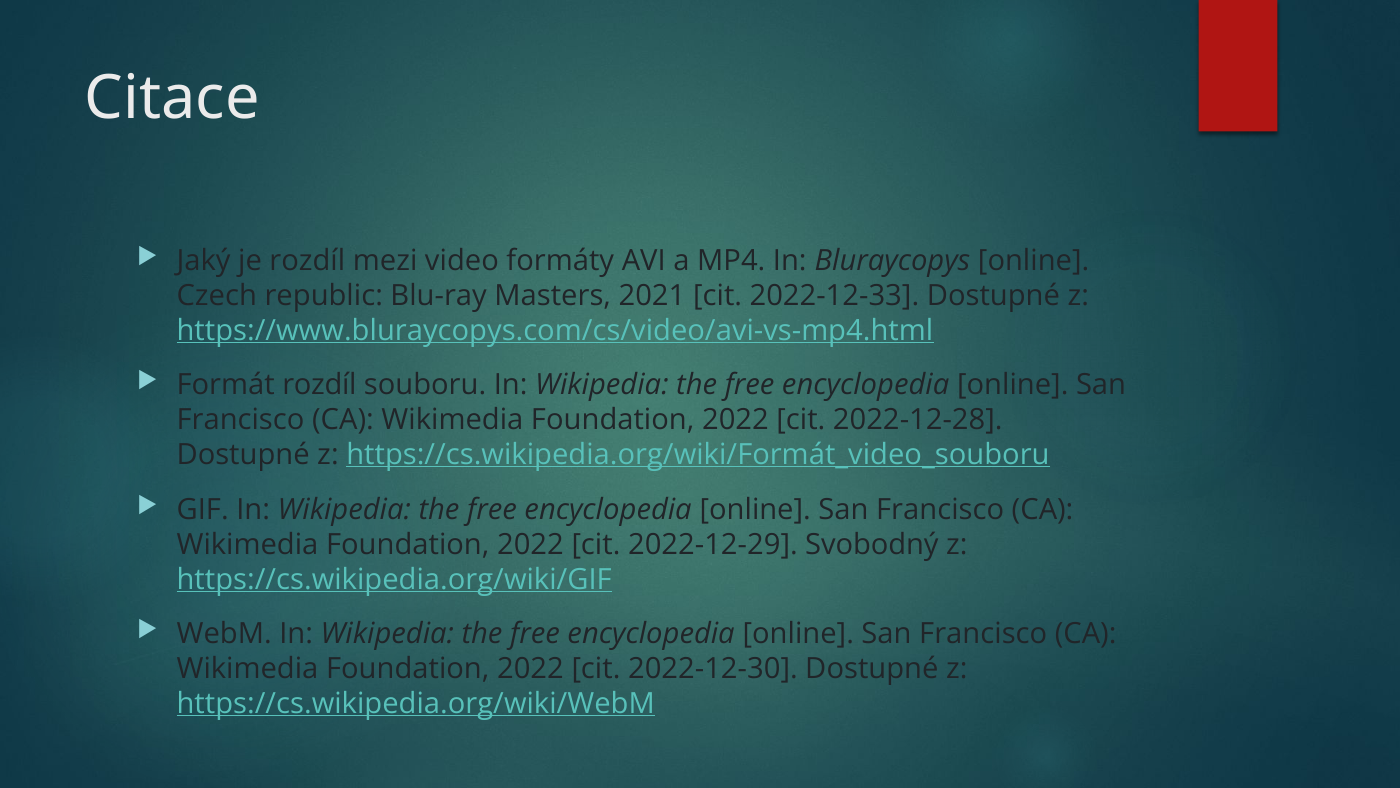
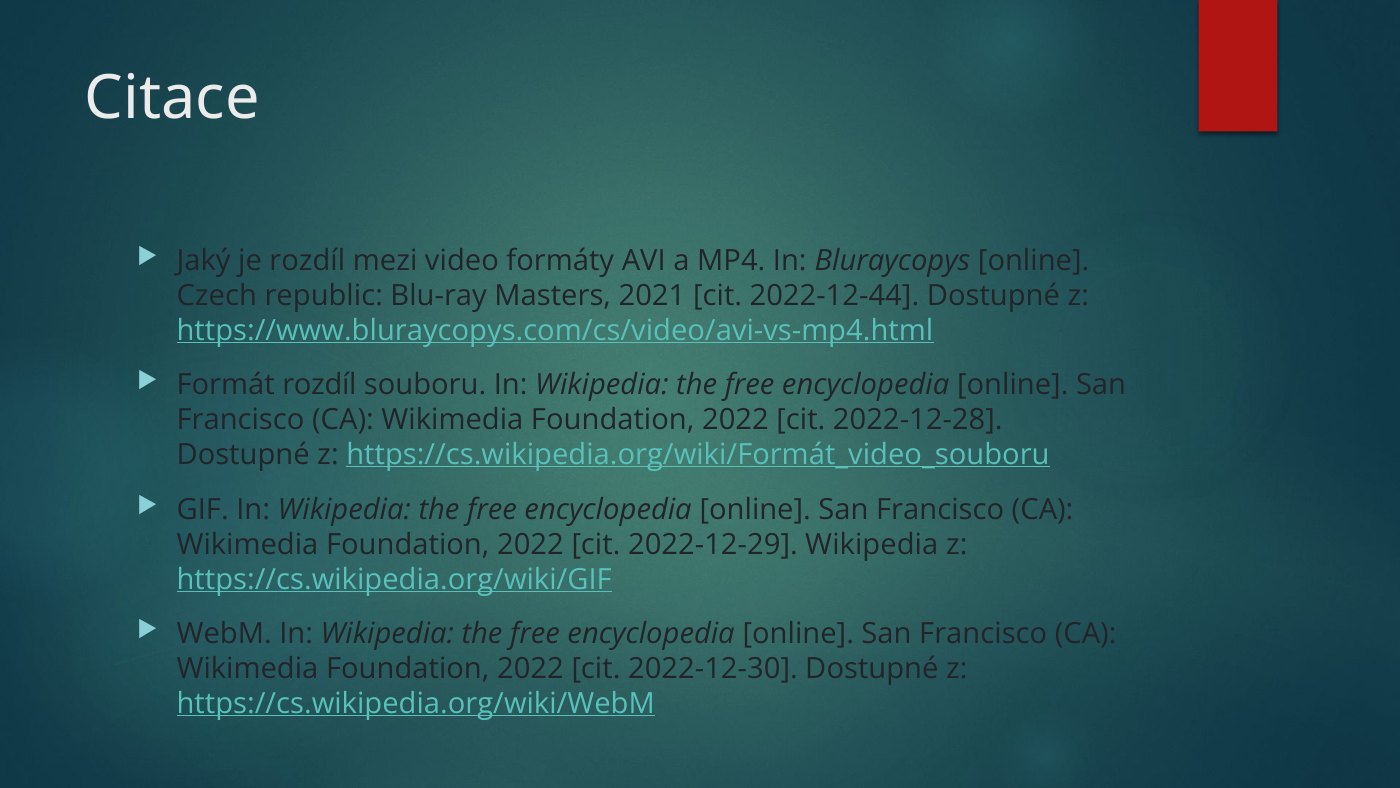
2022-12-33: 2022-12-33 -> 2022-12-44 (834, 296)
2022-12-29 Svobodný: Svobodný -> Wikipedia (872, 544)
